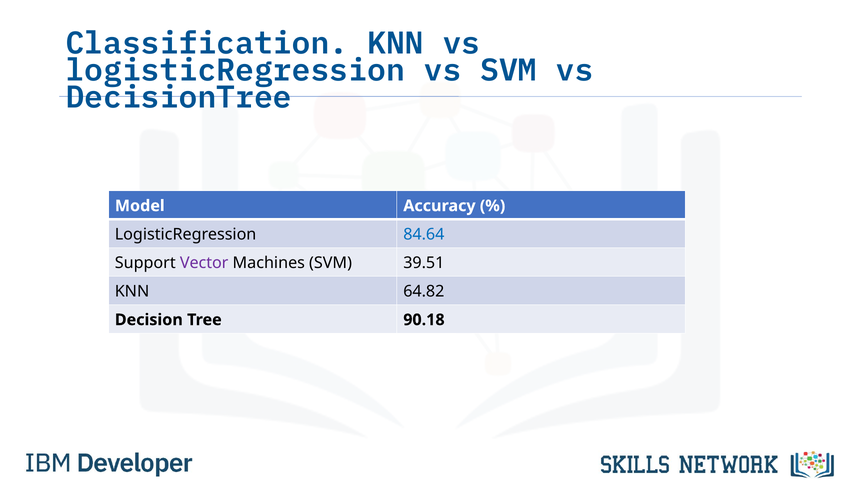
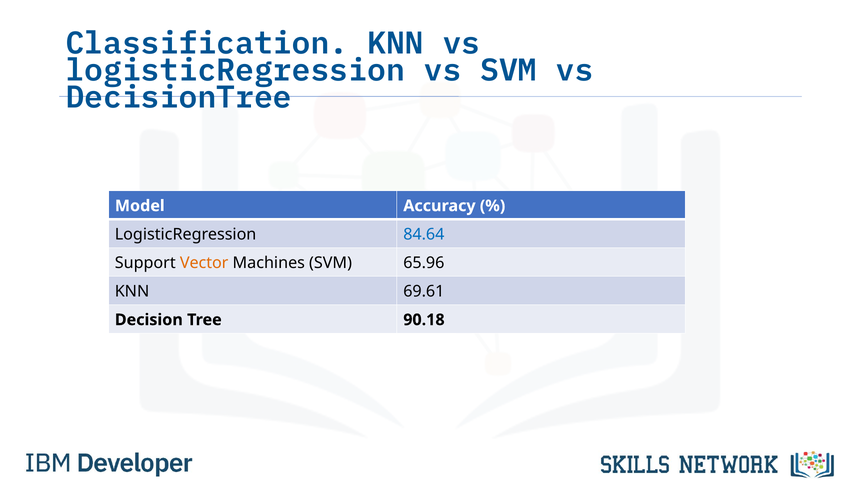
Vector colour: purple -> orange (204, 262)
39.51: 39.51 -> 65.96 (424, 262)
64.82: 64.82 -> 69.61 (424, 291)
